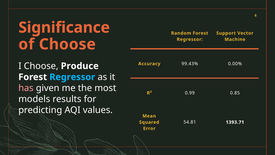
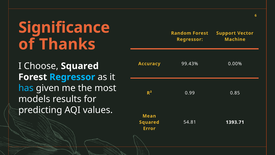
of Choose: Choose -> Thanks (67, 44)
Choose Produce: Produce -> Squared (80, 66)
has colour: pink -> light blue (26, 88)
